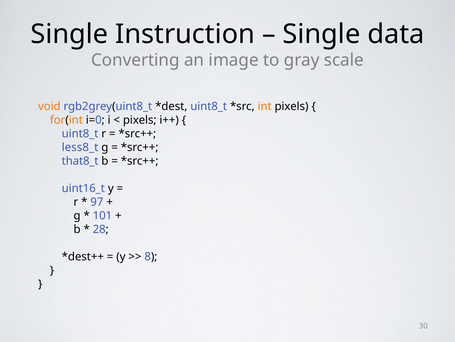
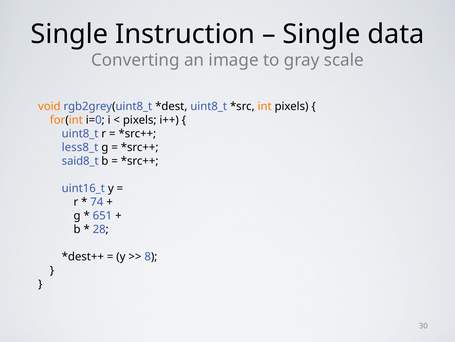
that8_t: that8_t -> said8_t (80, 161)
97: 97 -> 74 (97, 202)
101: 101 -> 651 (102, 215)
